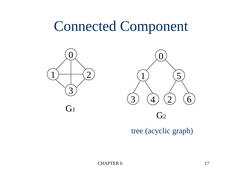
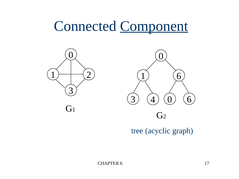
Component underline: none -> present (154, 26)
1 5: 5 -> 6 (179, 76)
4 2: 2 -> 0 (170, 100)
